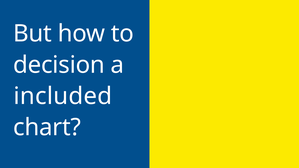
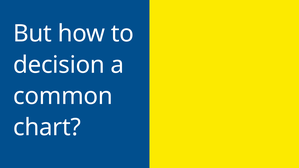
included: included -> common (63, 96)
